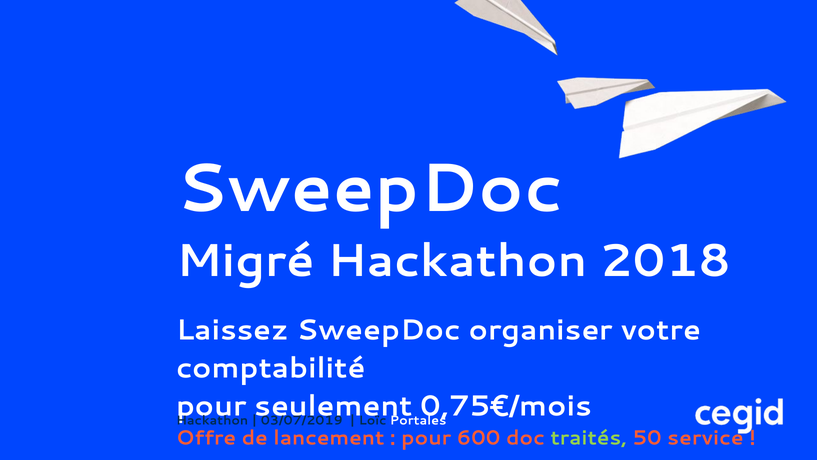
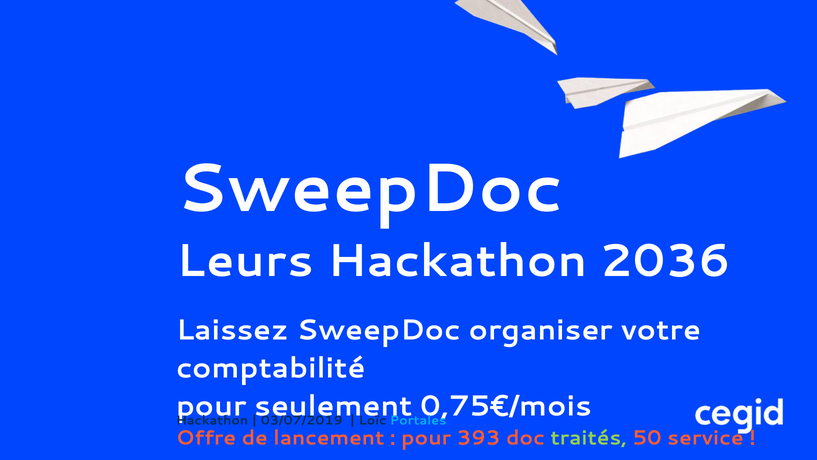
Migré: Migré -> Leurs (245, 261)
2018: 2018 -> 2036 (666, 261)
Portales colour: white -> light blue (418, 420)
600: 600 -> 393 (479, 437)
